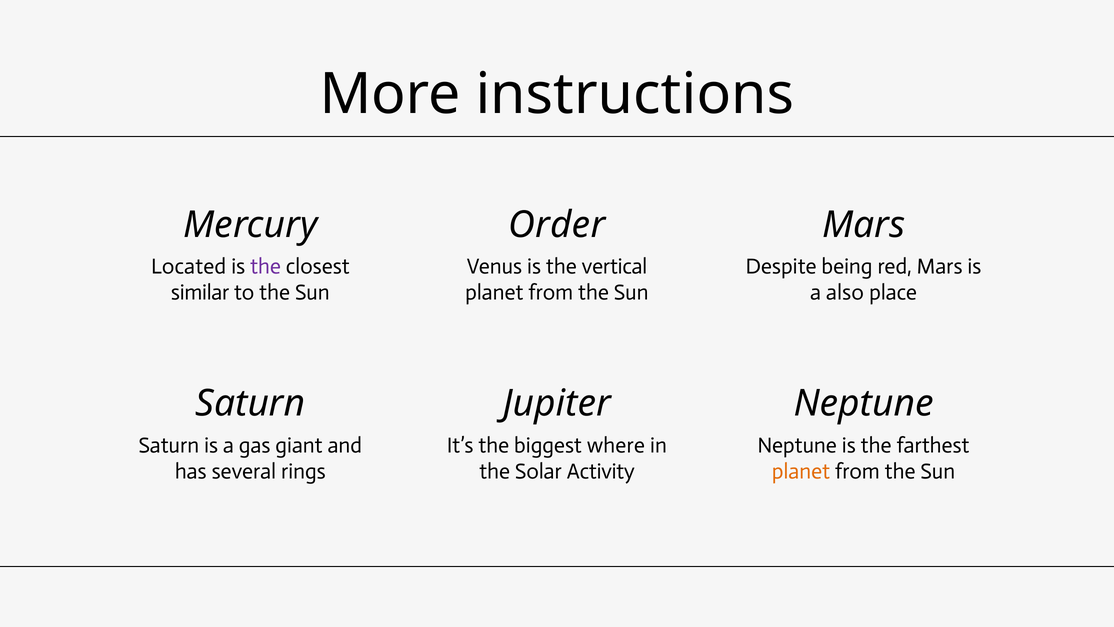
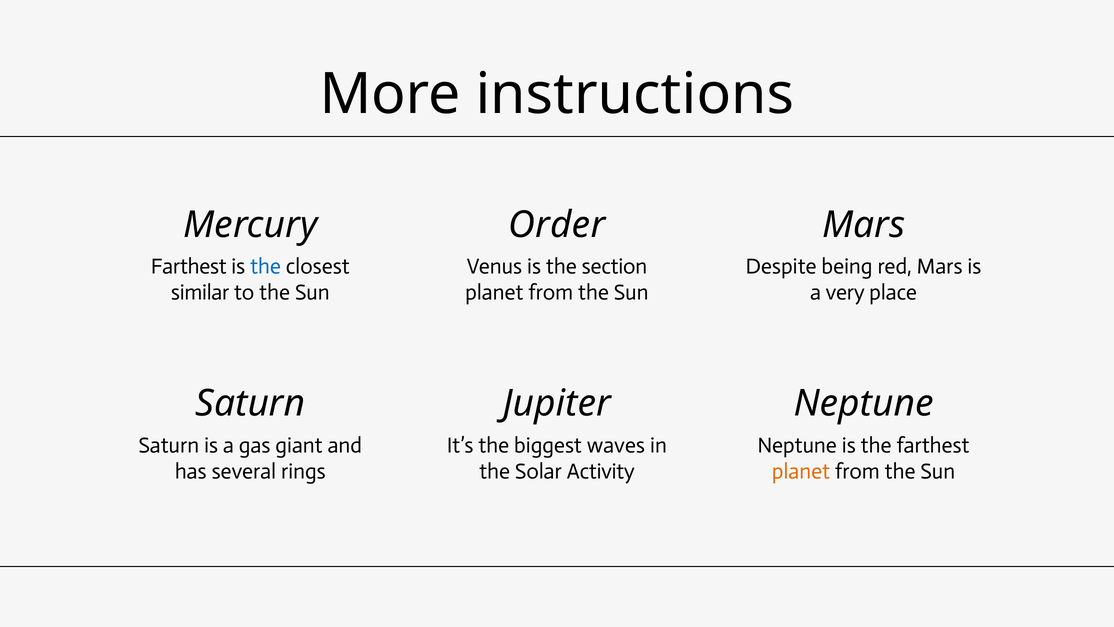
Located: Located -> Farthest (189, 267)
the colour: purple -> blue (266, 267)
vertical: vertical -> section (614, 267)
also: also -> very (845, 293)
where: where -> waves (616, 445)
